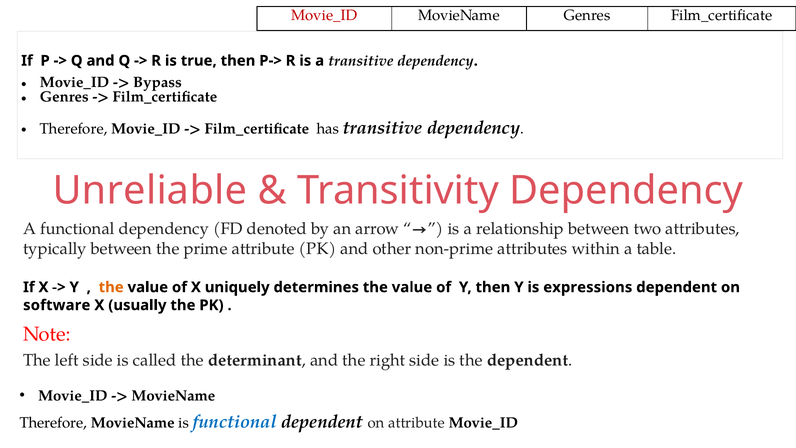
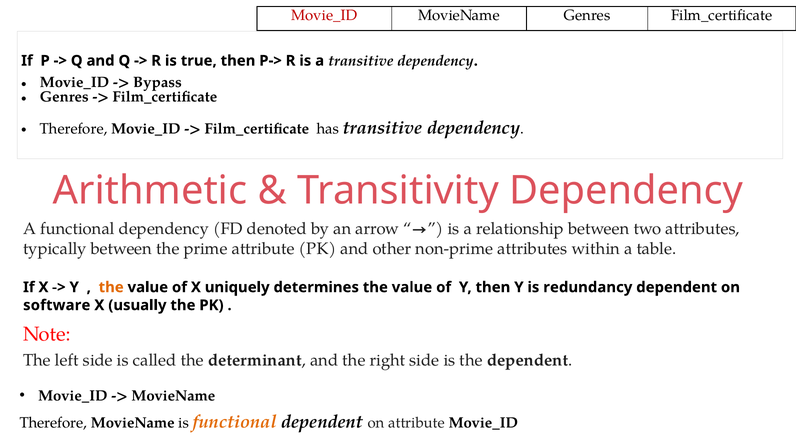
Unreliable: Unreliable -> Arithmetic (150, 190)
expressions: expressions -> redundancy (588, 287)
functional colour: blue -> orange (235, 422)
